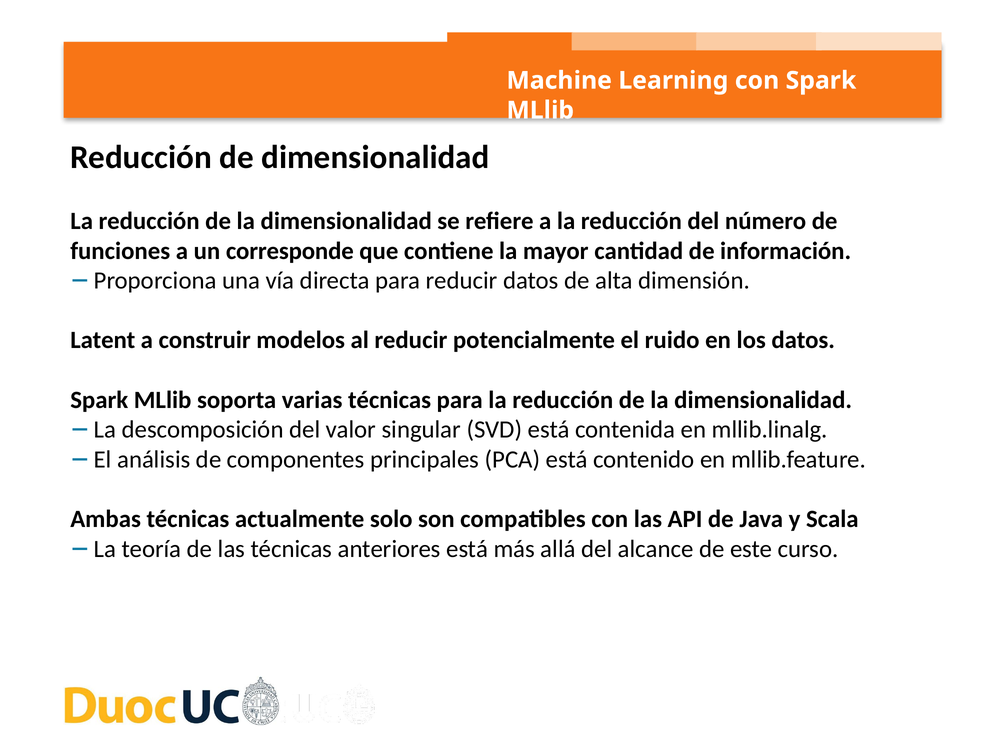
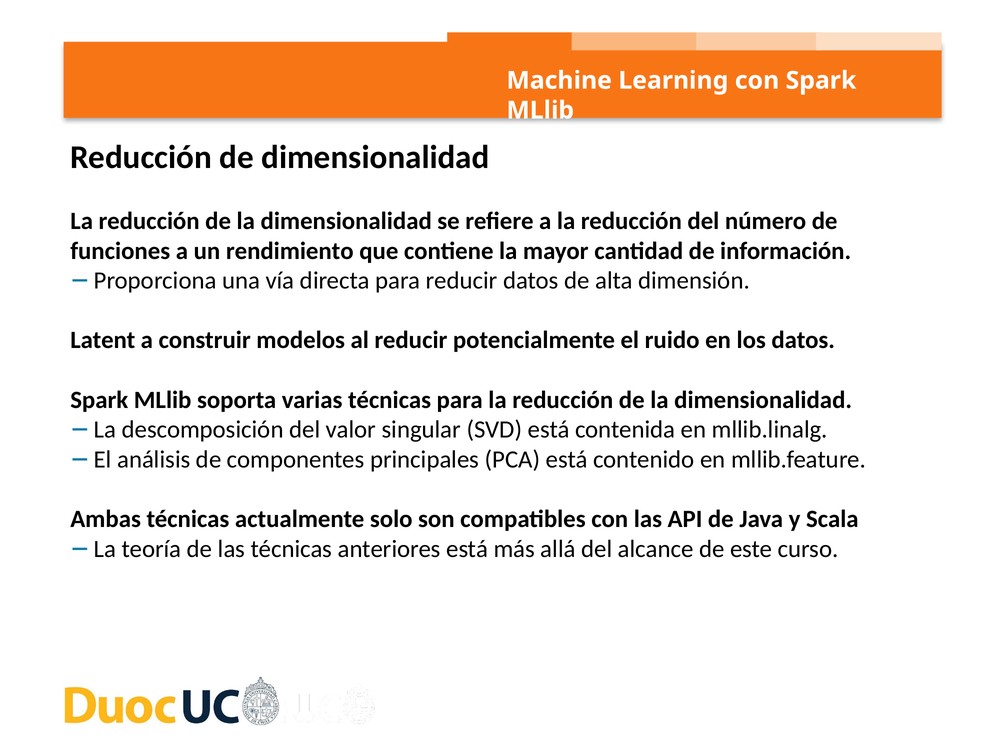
corresponde: corresponde -> rendimiento (290, 251)
